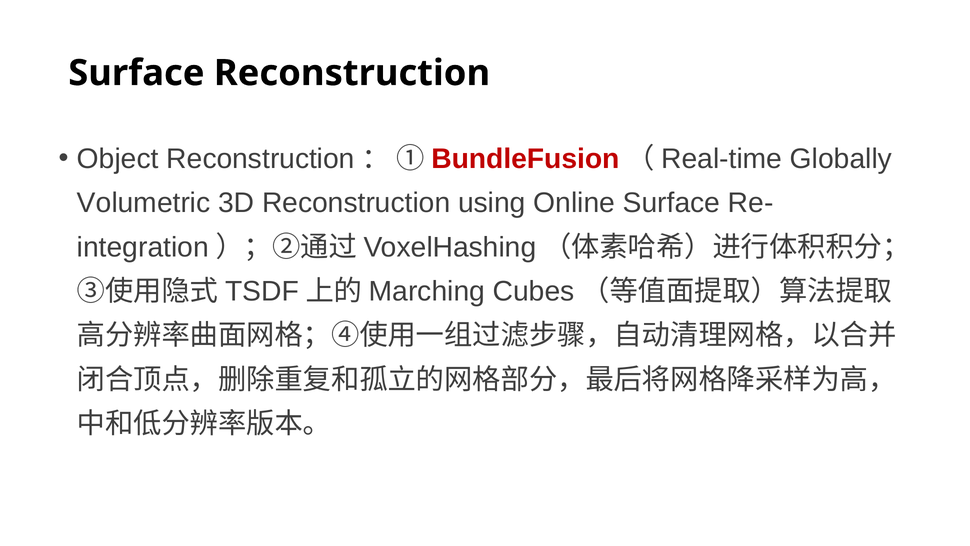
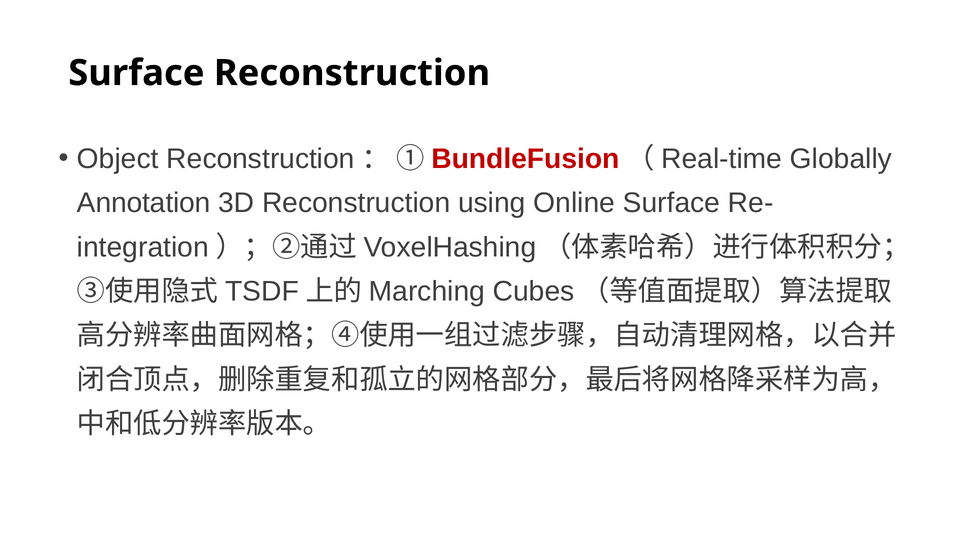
Volumetric: Volumetric -> Annotation (144, 203)
